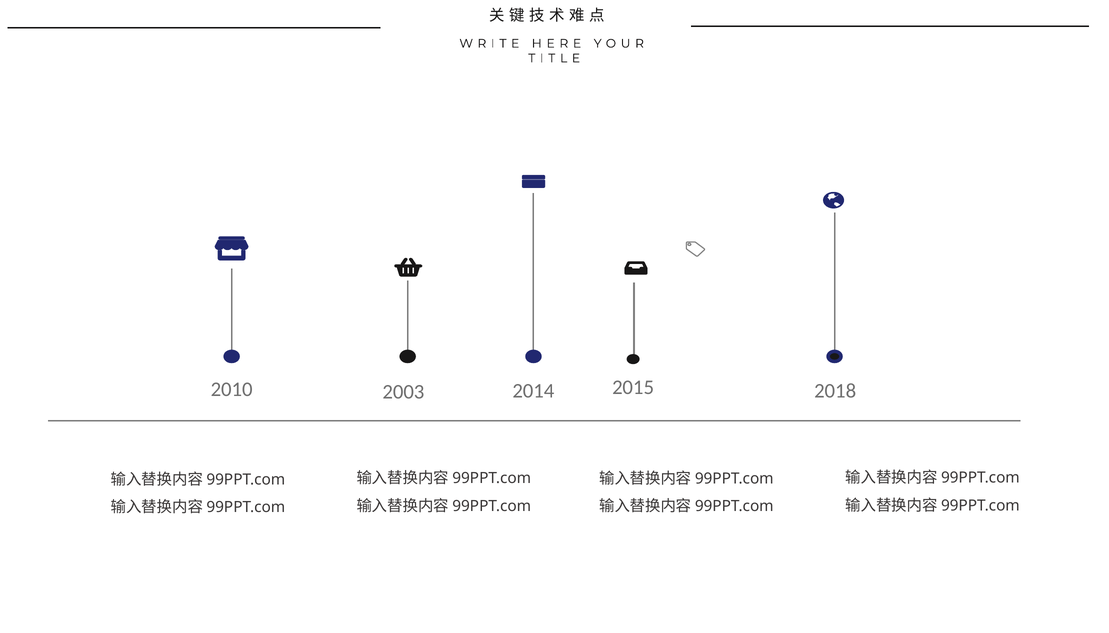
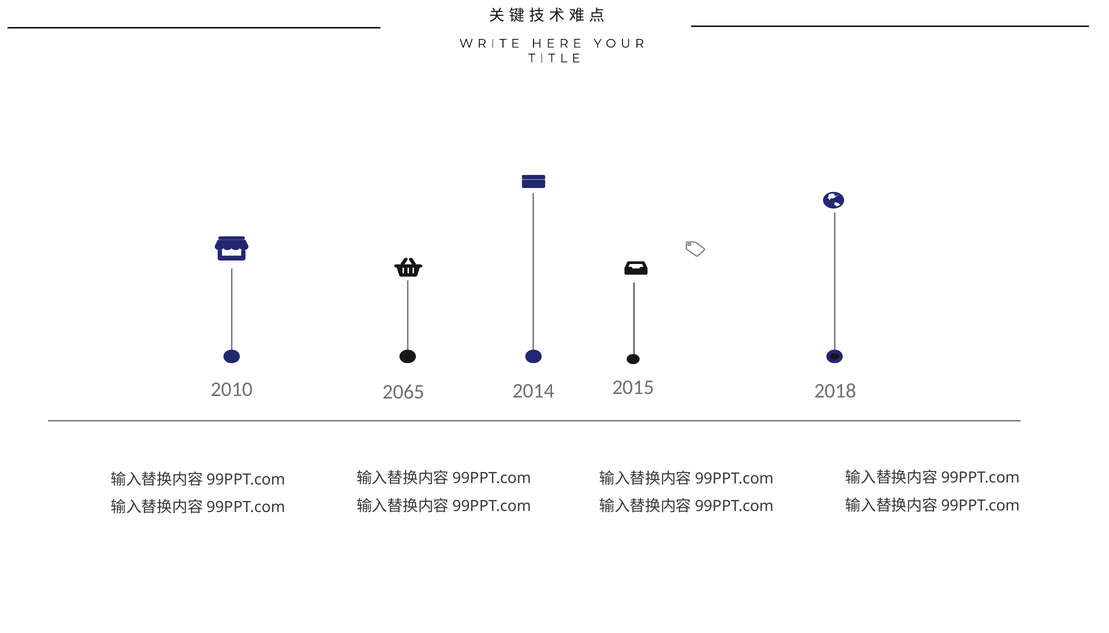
2003: 2003 -> 2065 (403, 392)
